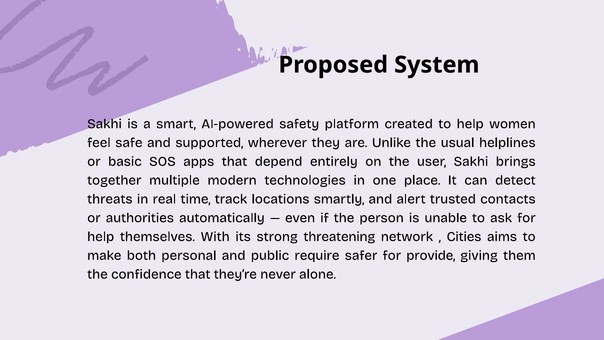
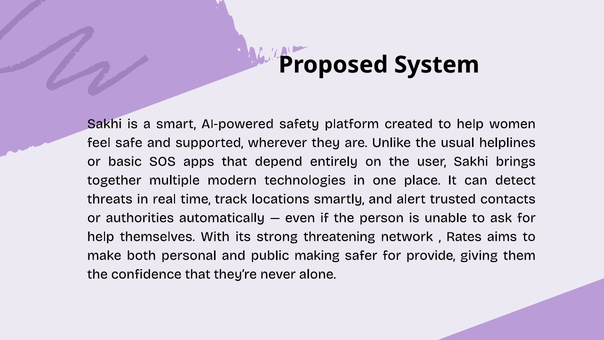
Cities: Cities -> Rates (464, 236)
require: require -> making (317, 255)
